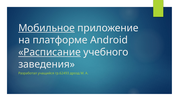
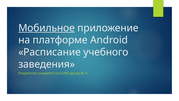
Расписание underline: present -> none (50, 52)
